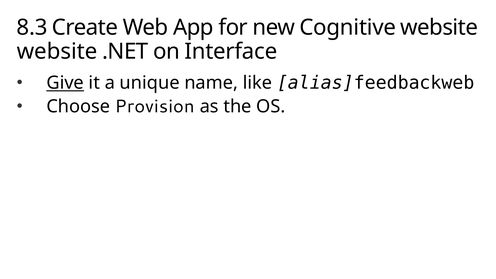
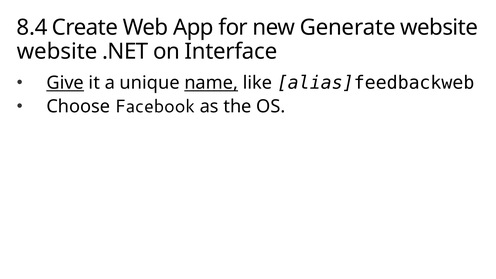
8.3: 8.3 -> 8.4 (32, 27)
Cognitive: Cognitive -> Generate (348, 27)
name underline: none -> present (211, 83)
Provision: Provision -> Facebook (155, 106)
